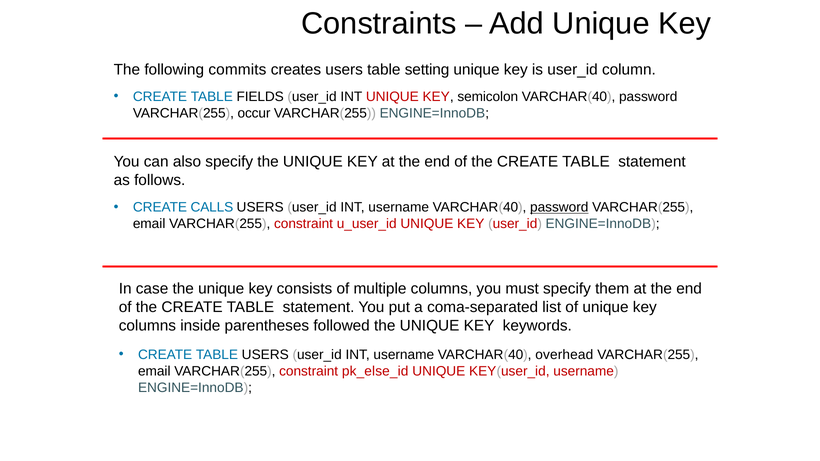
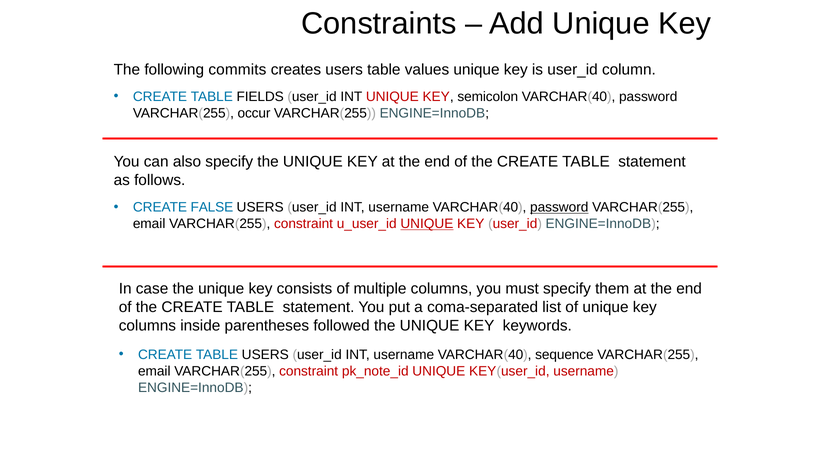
setting: setting -> values (427, 70)
CALLS: CALLS -> FALSE (212, 208)
UNIQUE underline: none -> present (427, 224)
overhead: overhead -> sequence (564, 355)
pk_else_id: pk_else_id -> pk_note_id (375, 371)
